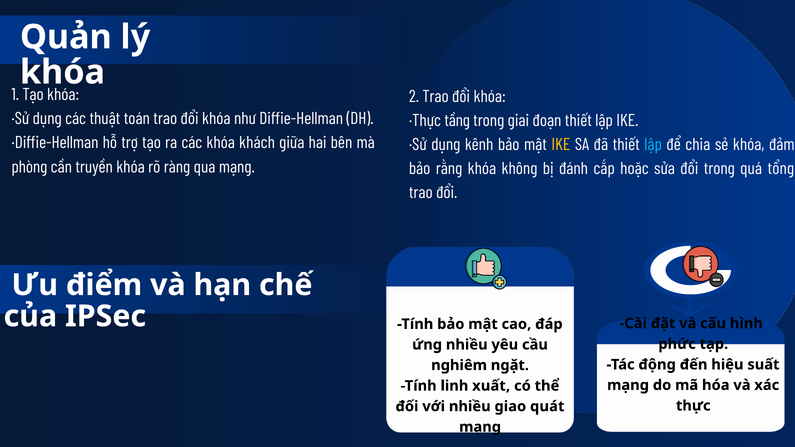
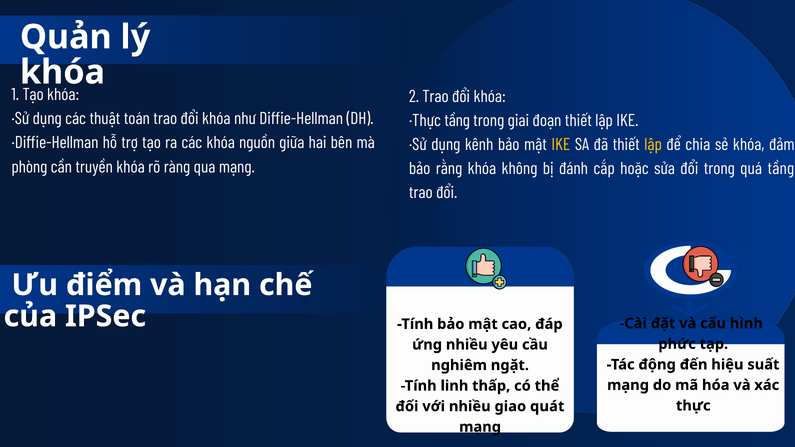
khách: khách -> nguồn (257, 143)
lập colour: light blue -> yellow (653, 145)
quá tổng: tổng -> tầng (781, 169)
xuất: xuất -> thấp (491, 386)
